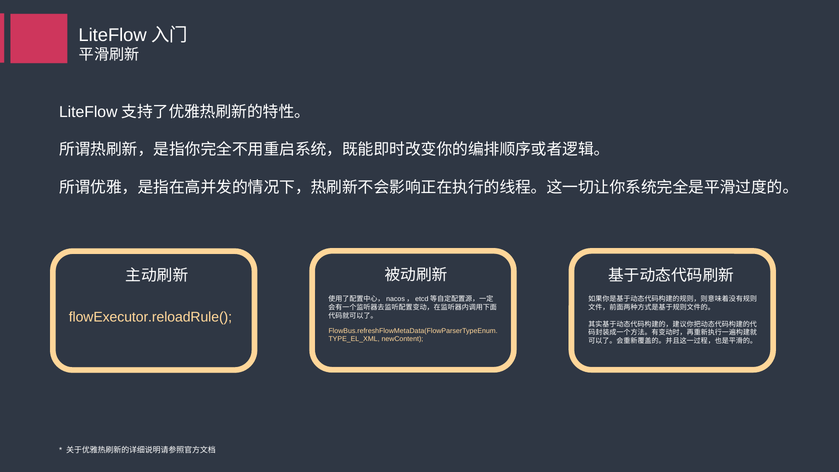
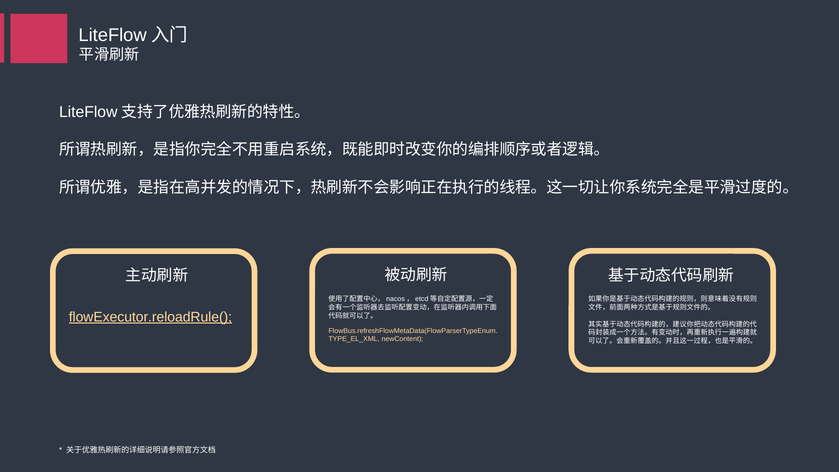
flowExecutor.reloadRule( underline: none -> present (150, 317)
